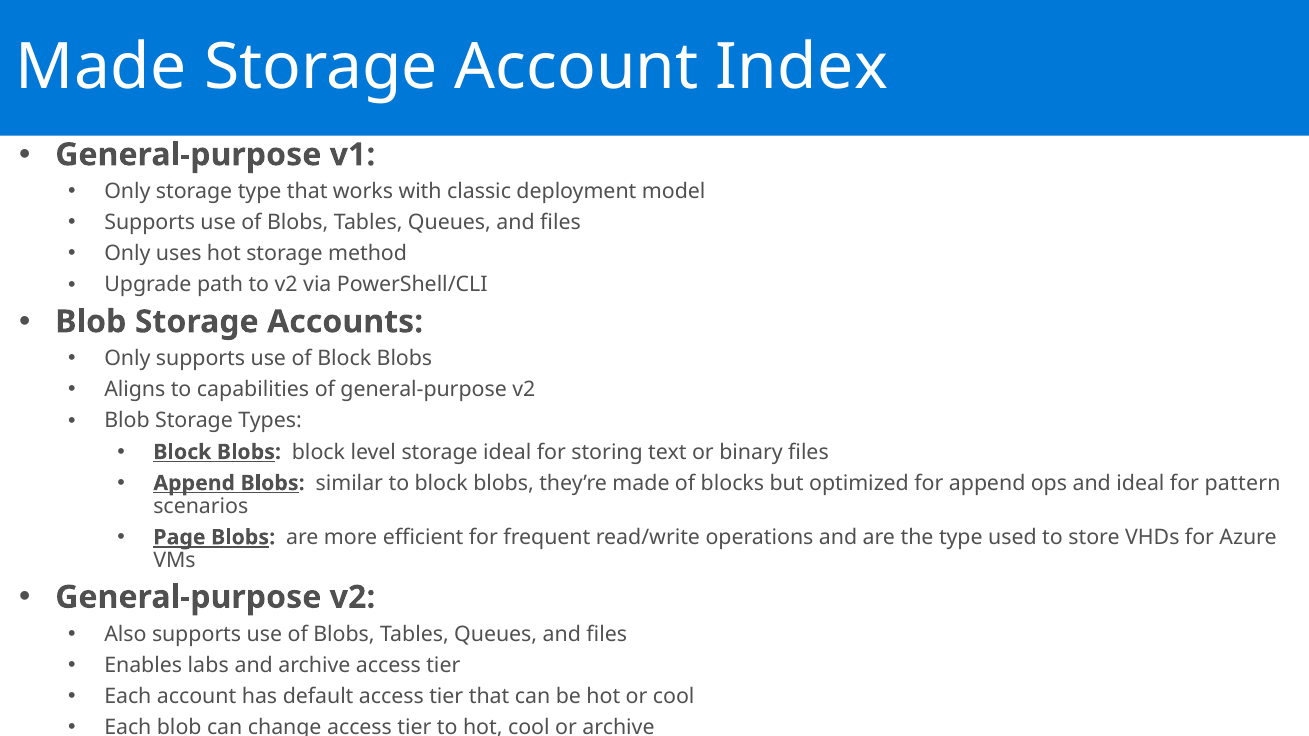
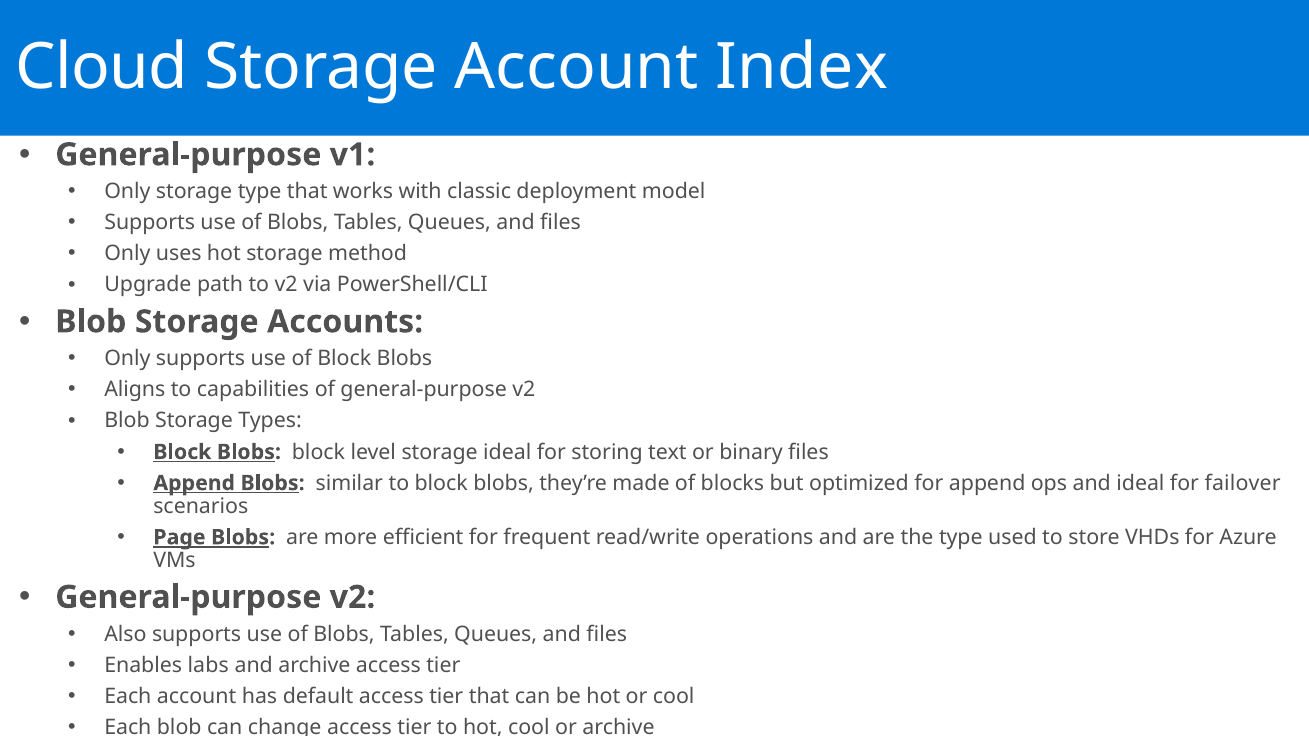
Made: Made -> Cloud (102, 67)
pattern: pattern -> failover (1243, 483)
